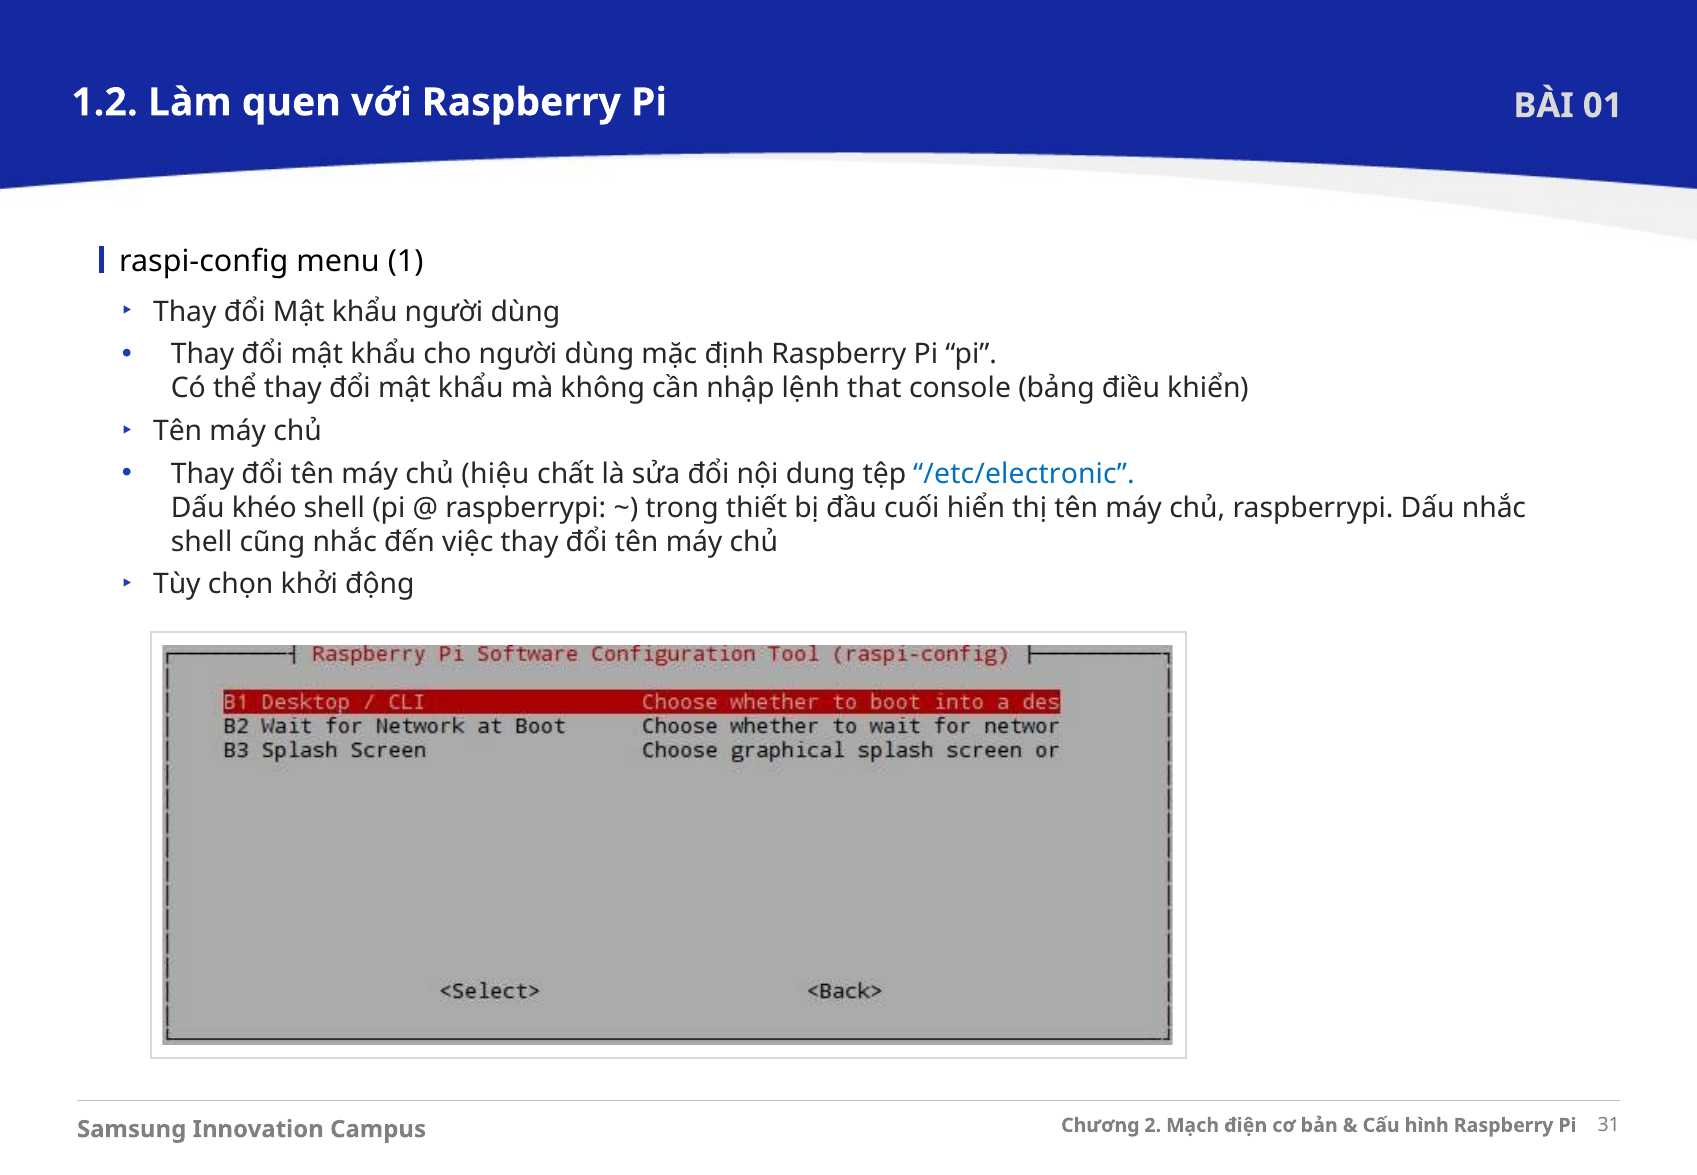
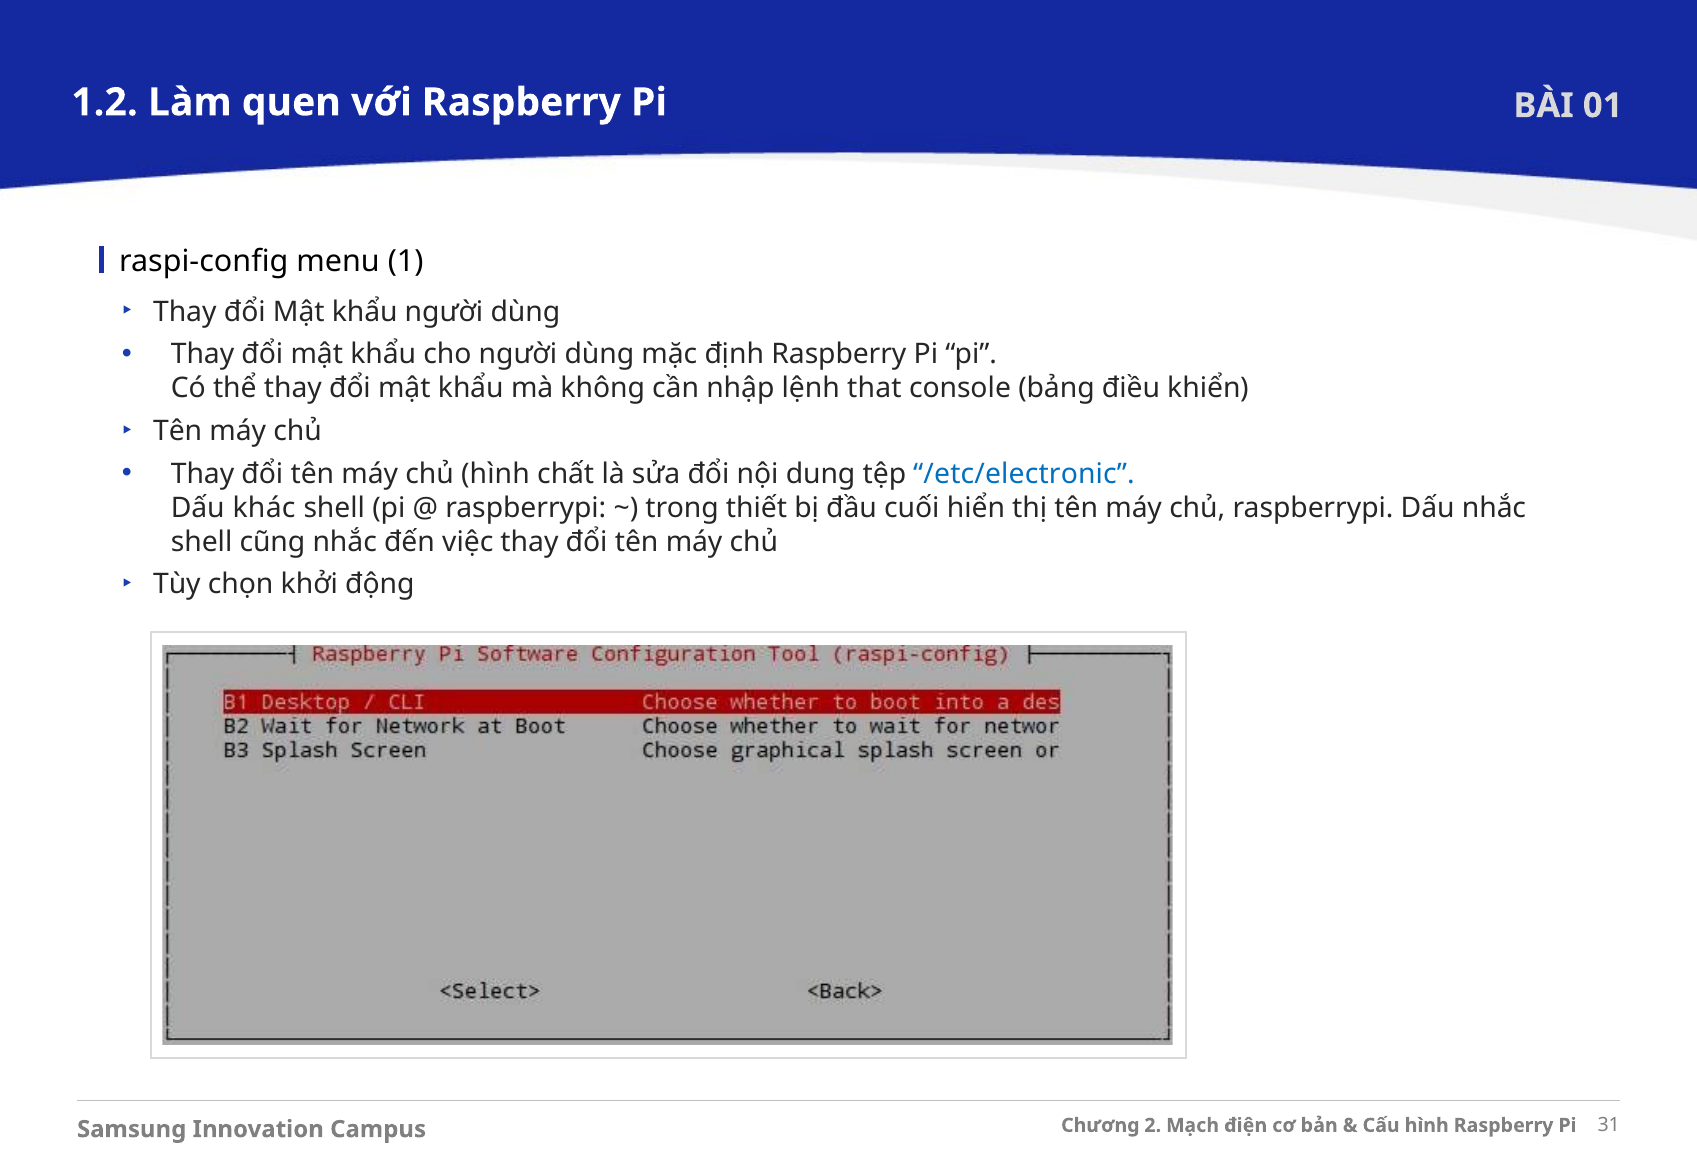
chủ hiệu: hiệu -> hình (495, 474)
khéo: khéo -> khác (264, 508)
